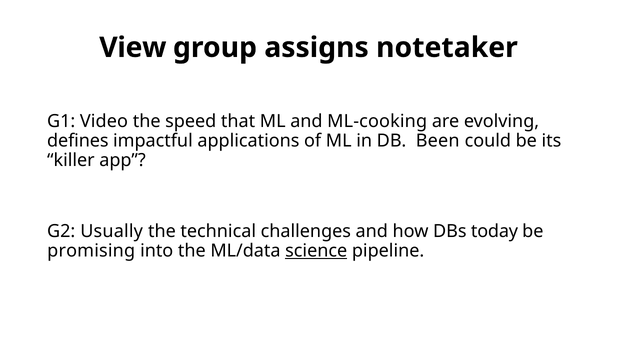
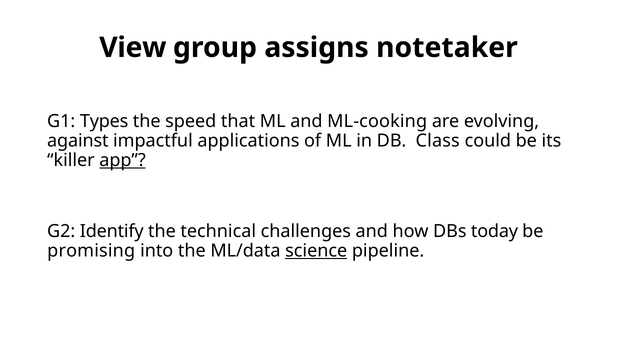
Video: Video -> Types (104, 121)
defines: defines -> against (78, 141)
Been: Been -> Class (438, 141)
app underline: none -> present (123, 160)
Usually: Usually -> Identify (112, 231)
